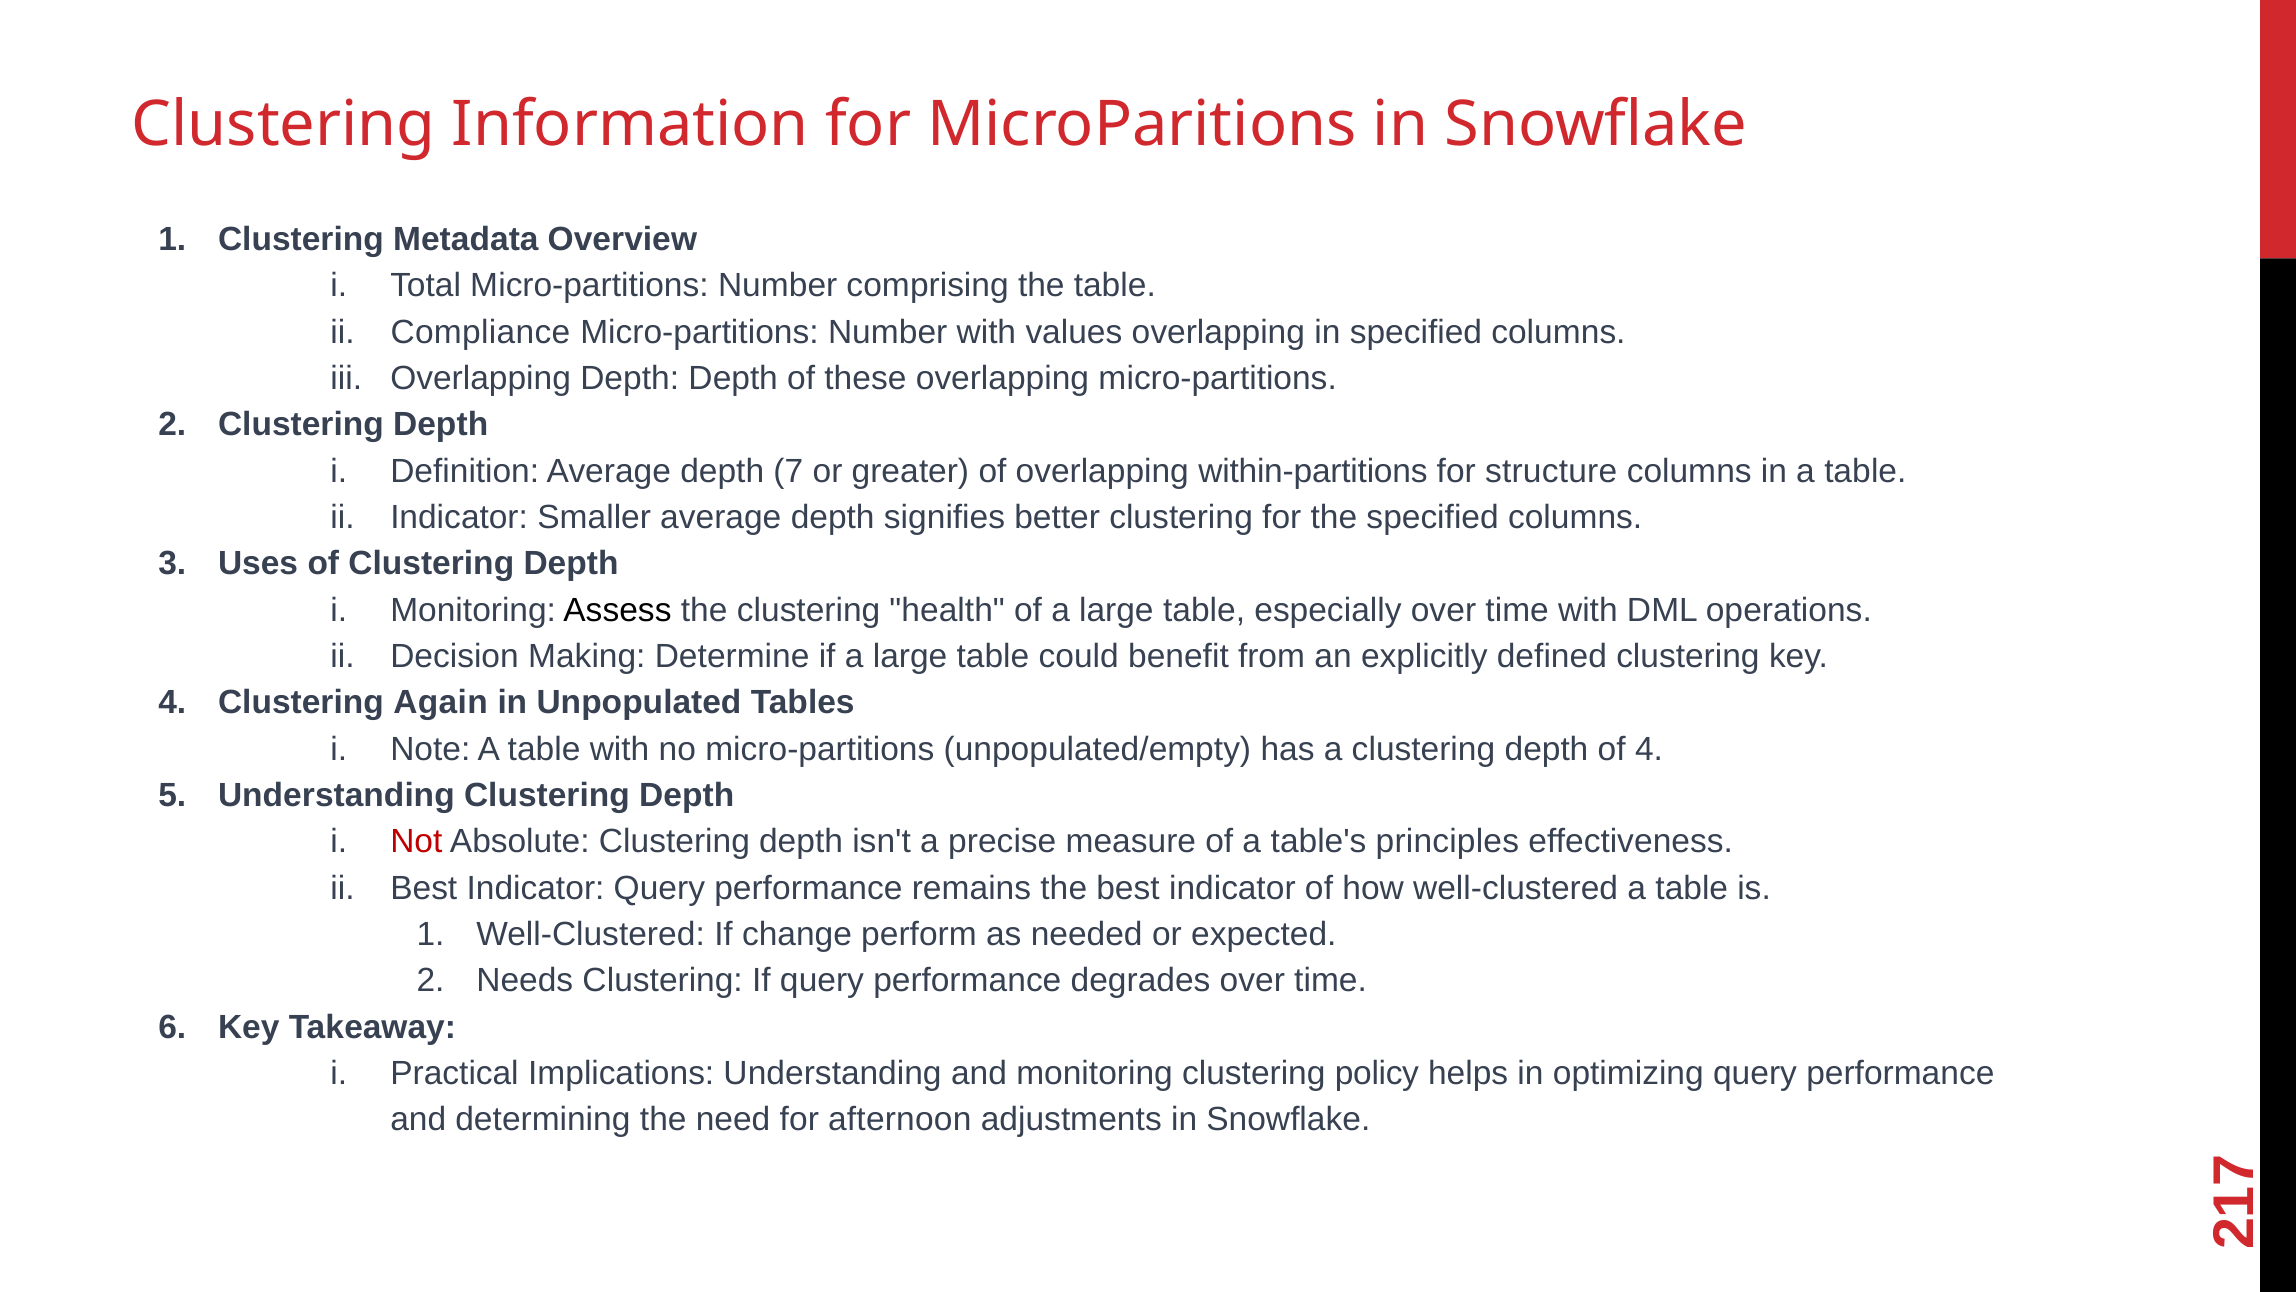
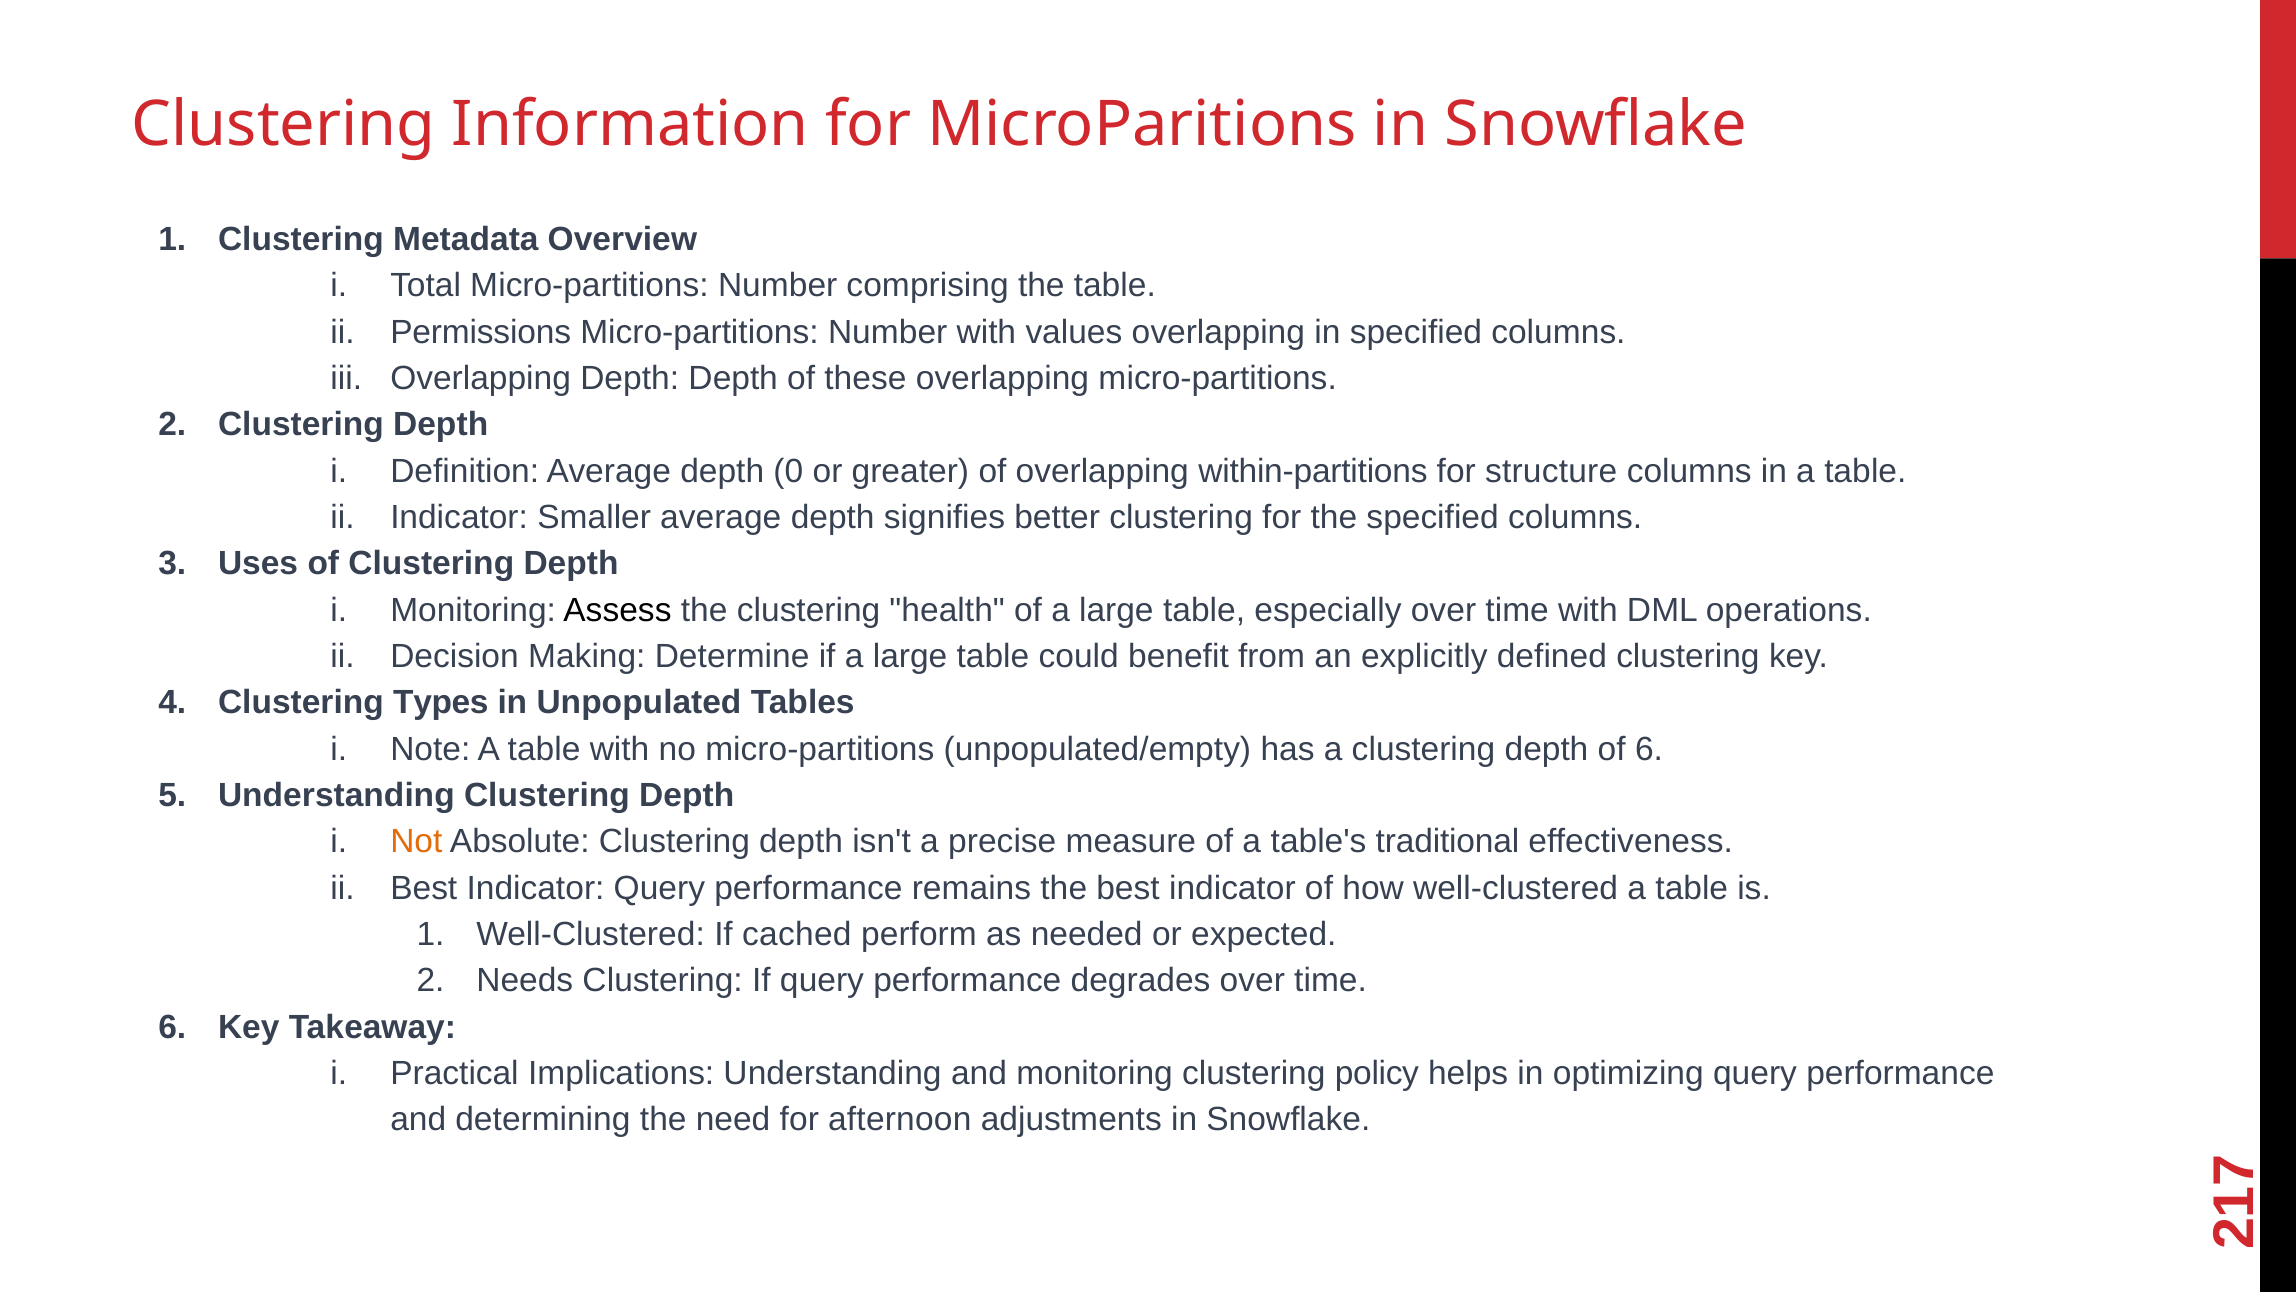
Compliance: Compliance -> Permissions (481, 332)
depth 7: 7 -> 0 (788, 471)
Again: Again -> Types (441, 702)
of 4: 4 -> 6 (1649, 749)
Not colour: red -> orange (416, 841)
principles: principles -> traditional (1448, 841)
change: change -> cached (797, 934)
